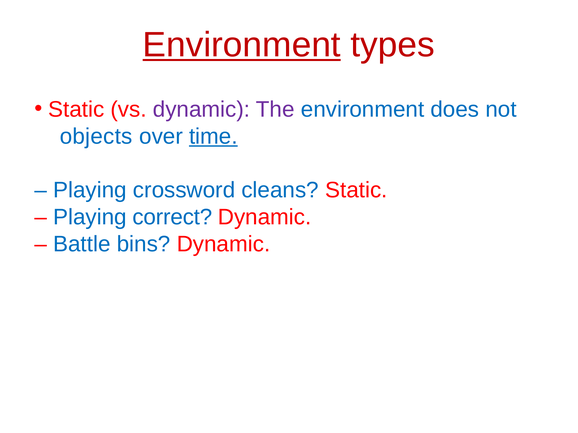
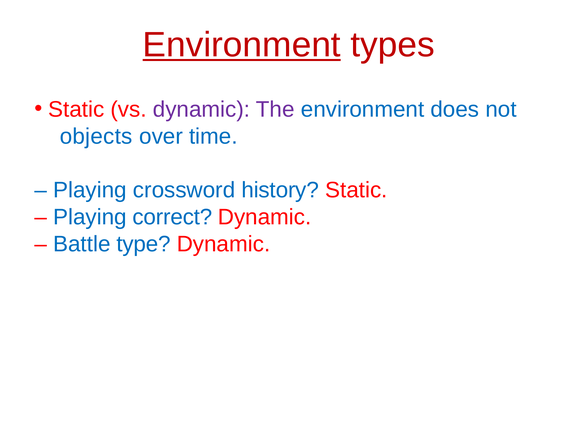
time underline: present -> none (213, 136)
cleans: cleans -> history (280, 190)
bins: bins -> type (144, 244)
